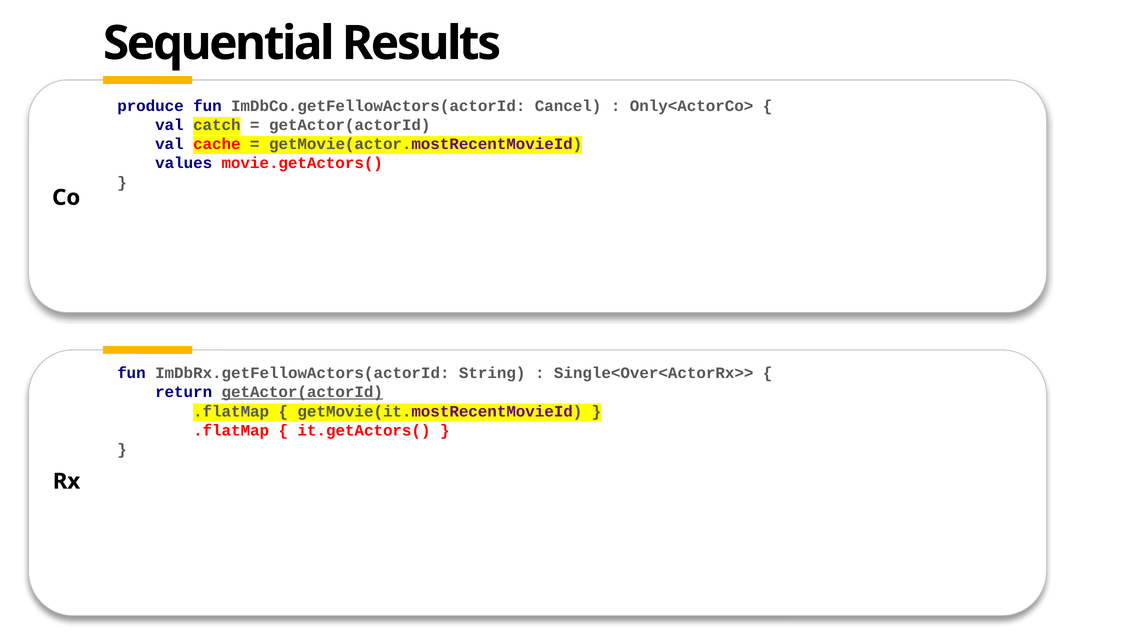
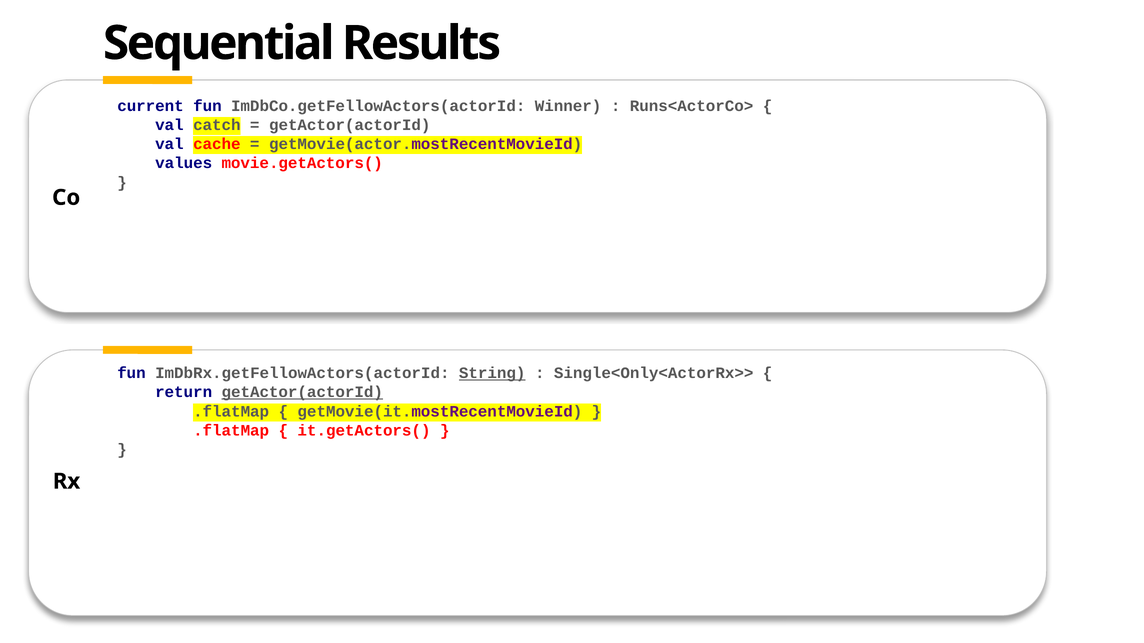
produce: produce -> current (150, 106)
Cancel: Cancel -> Winner (568, 106)
Only<ActorCo>: Only<ActorCo> -> Runs<ActorCo> (692, 106)
String underline: none -> present (492, 373)
Single<Over<ActorRx>>: Single<Over<ActorRx>> -> Single<Only<ActorRx>> (654, 373)
